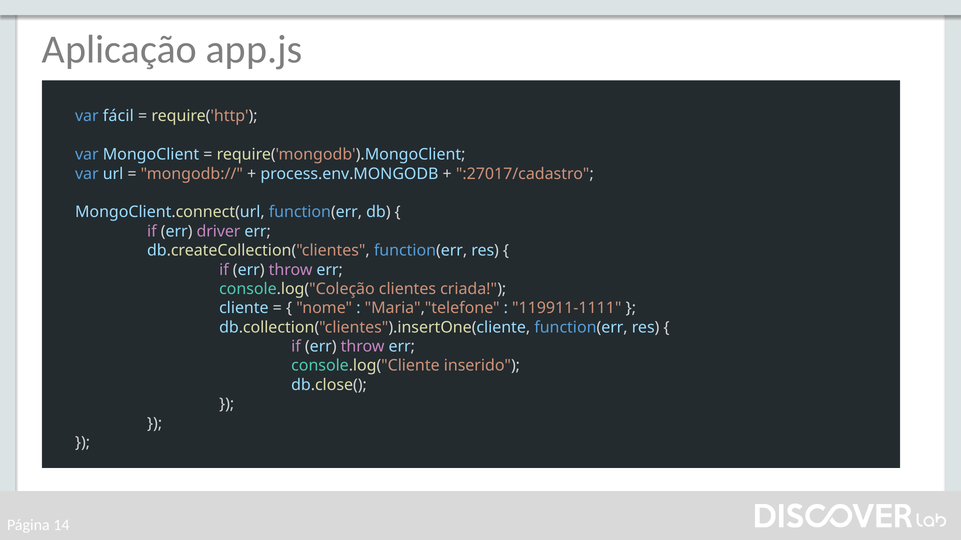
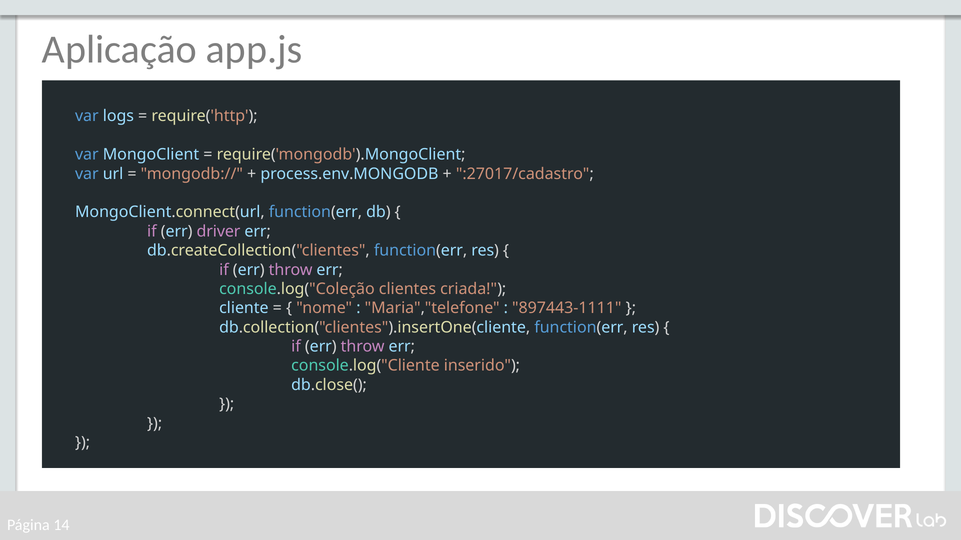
fácil: fácil -> logs (118, 116)
119911-1111: 119911-1111 -> 897443-1111 (567, 308)
